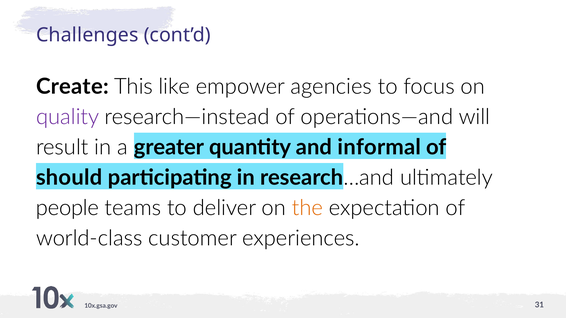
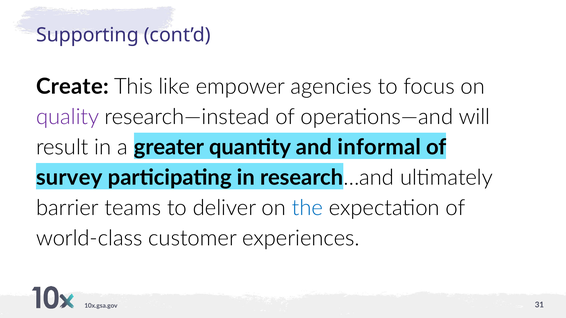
Challenges: Challenges -> Supporting (87, 35)
should: should -> survey (69, 178)
people: people -> barrier (67, 208)
the colour: orange -> blue (307, 208)
